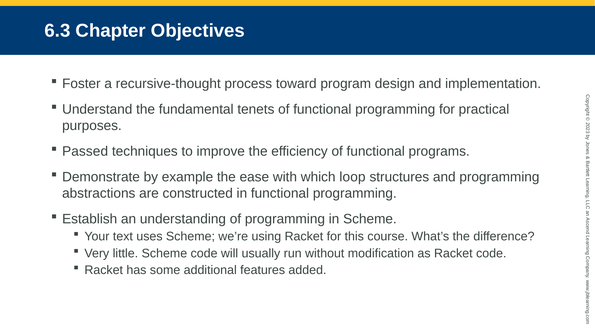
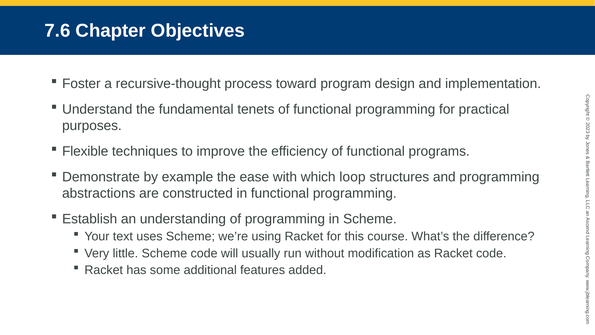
6.3: 6.3 -> 7.6 (58, 31)
Passed: Passed -> Flexible (85, 151)
